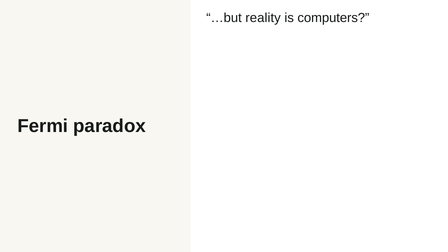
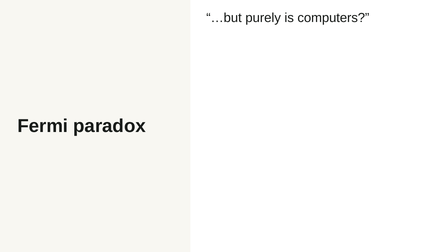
reality: reality -> purely (263, 18)
